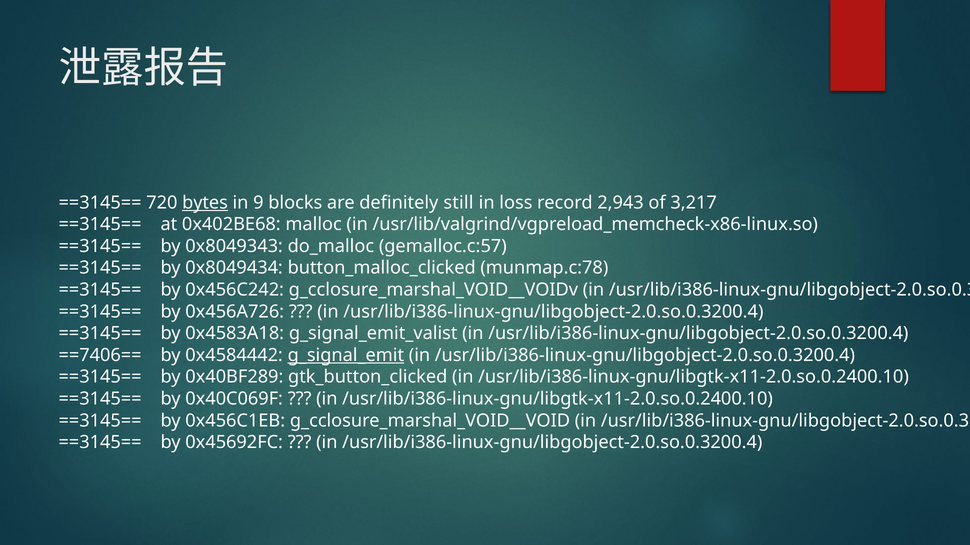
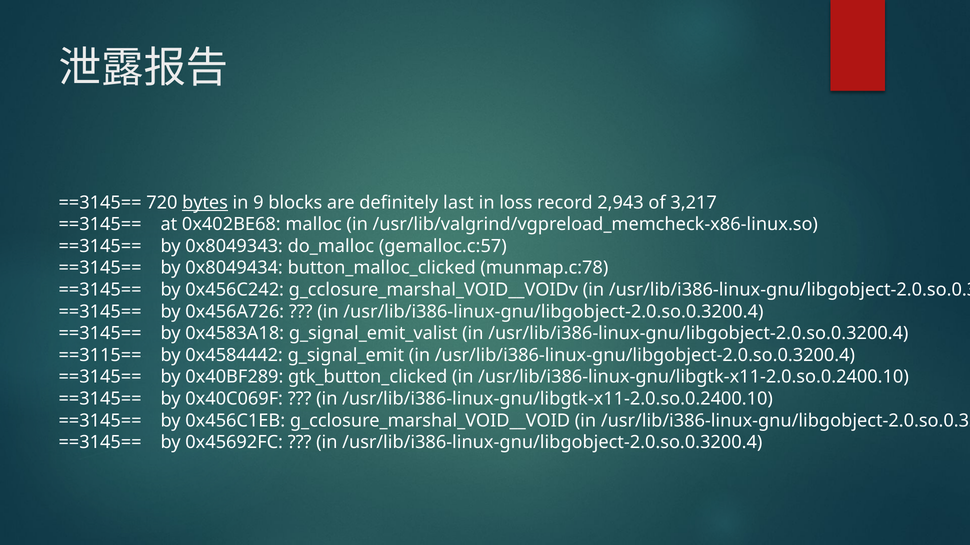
still: still -> last (458, 203)
==7406==: ==7406== -> ==3115== (100, 356)
g_signal_emit underline: present -> none (346, 356)
